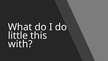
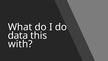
little: little -> data (18, 35)
